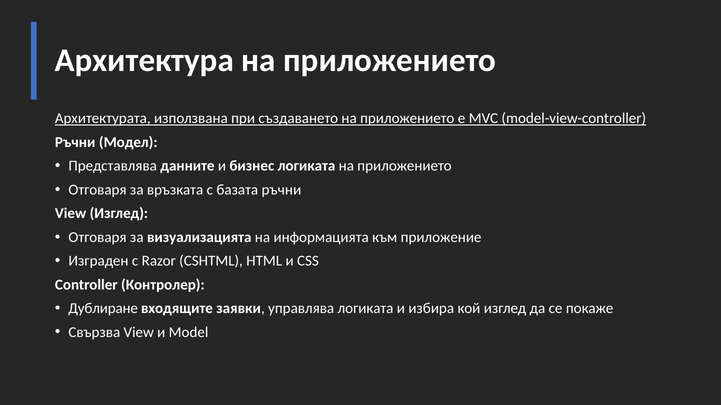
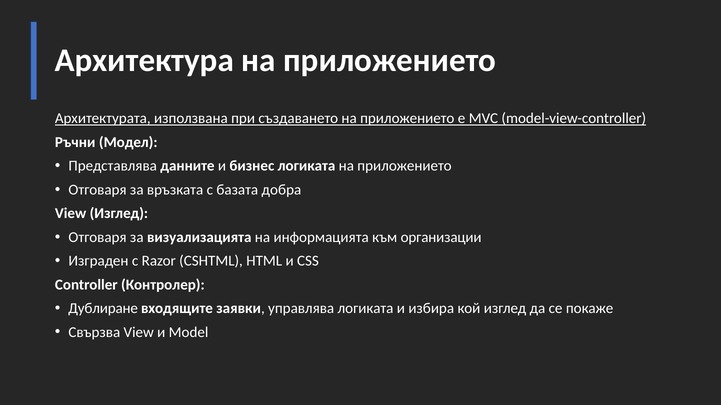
базата ръчни: ръчни -> добра (281, 190)
приложение: приложение -> организации (441, 238)
